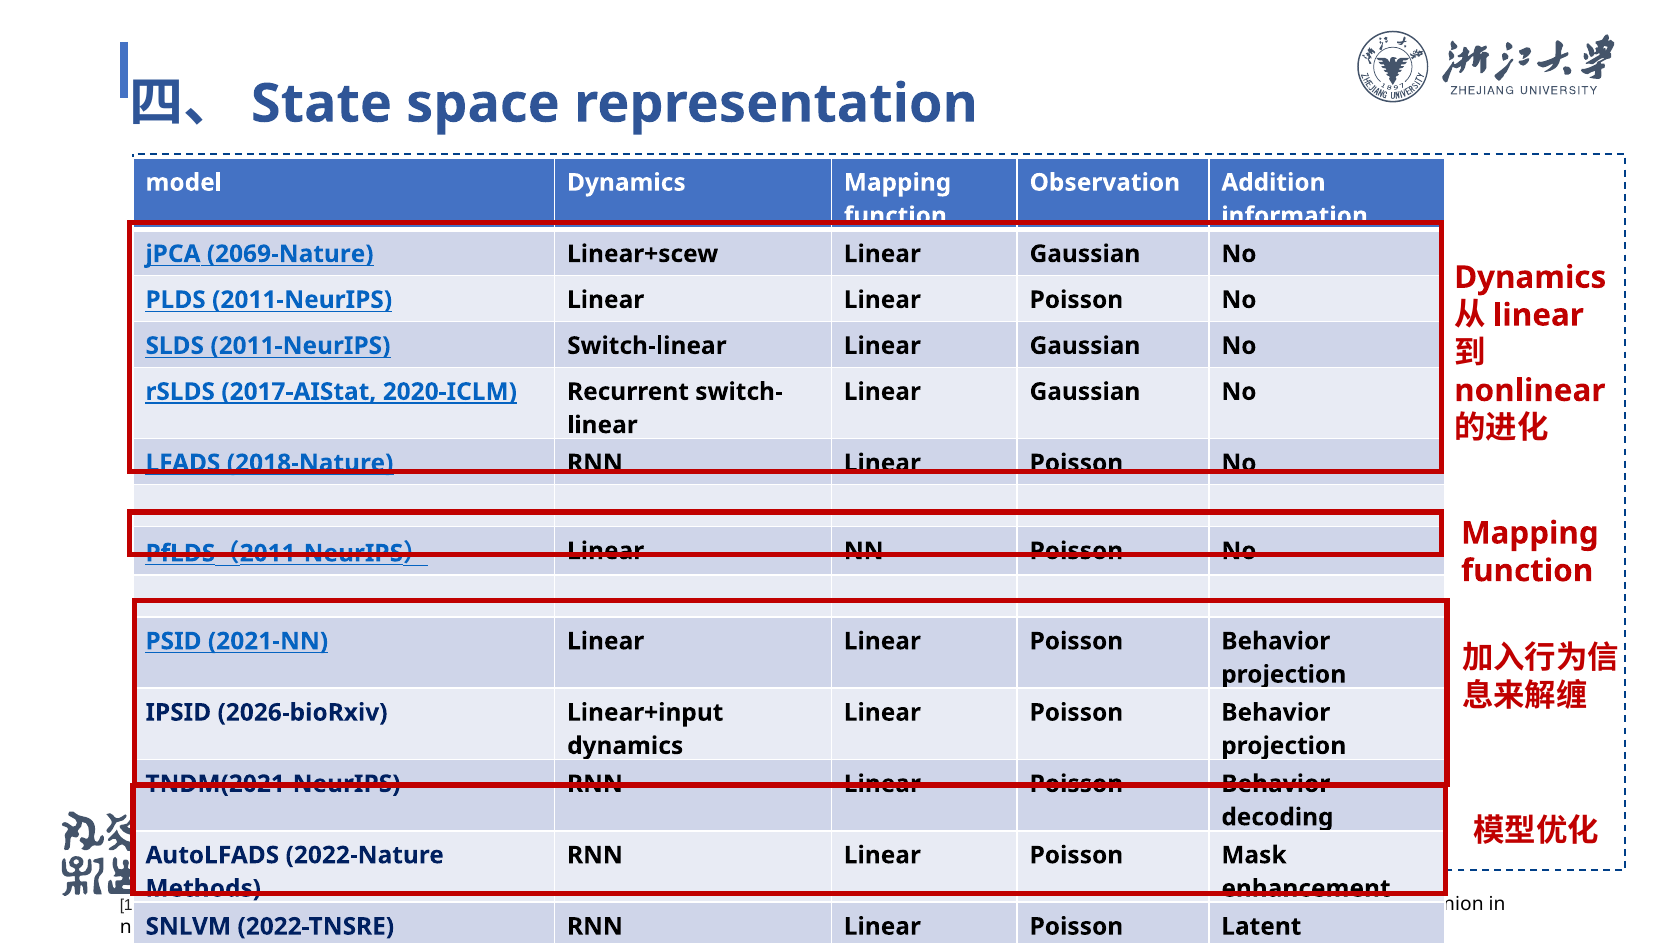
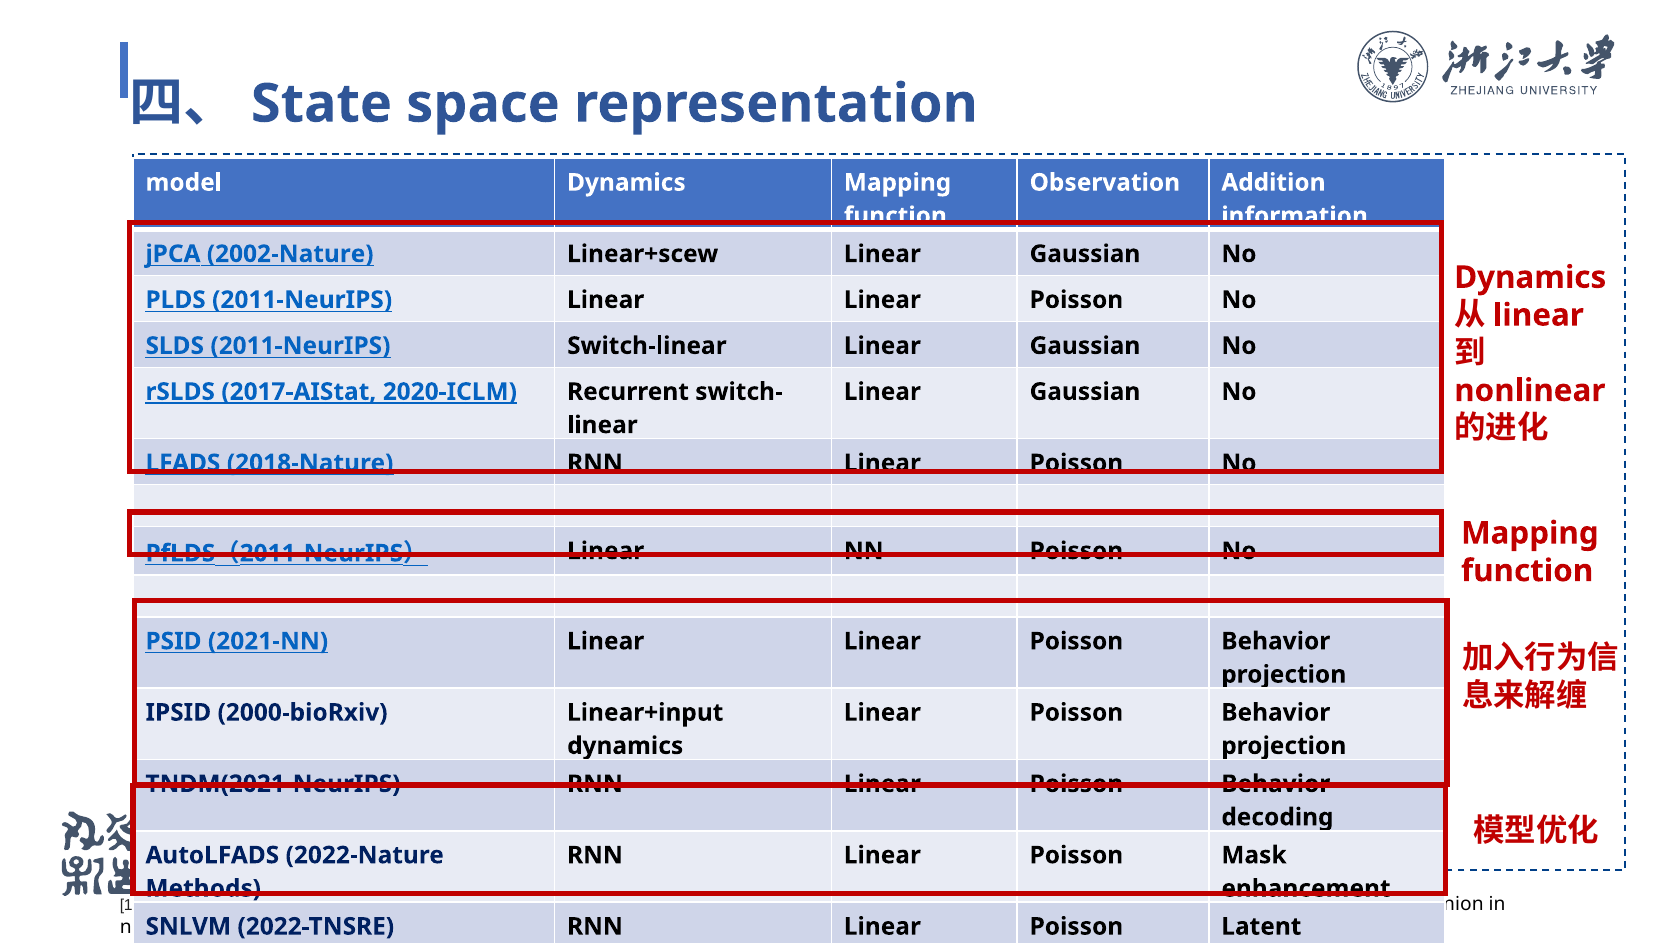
2069-Nature: 2069-Nature -> 2002-Nature (290, 254)
2026-bioRxiv: 2026-bioRxiv -> 2000-bioRxiv (303, 712)
